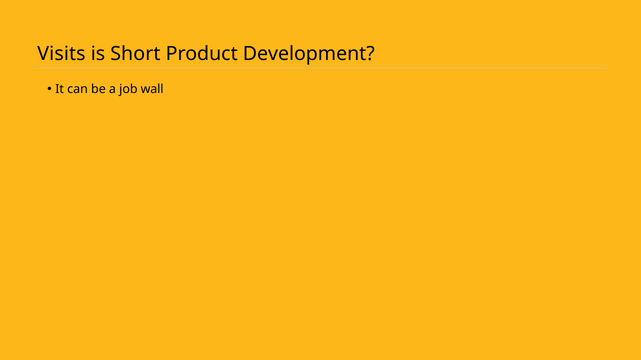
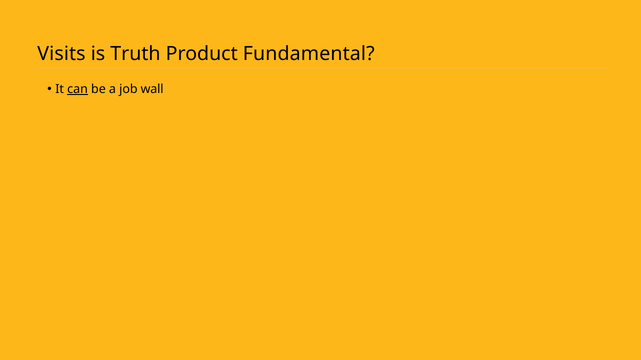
Short: Short -> Truth (135, 54)
Development: Development -> Fundamental (309, 54)
can underline: none -> present (78, 89)
